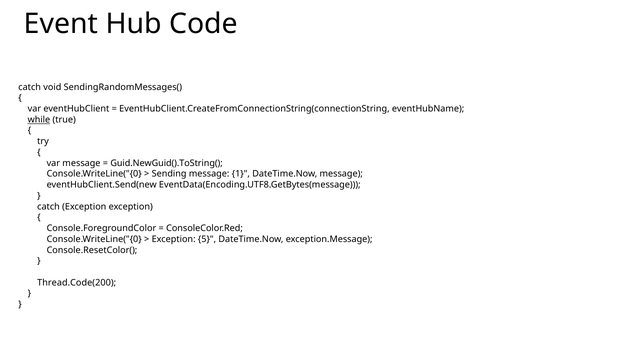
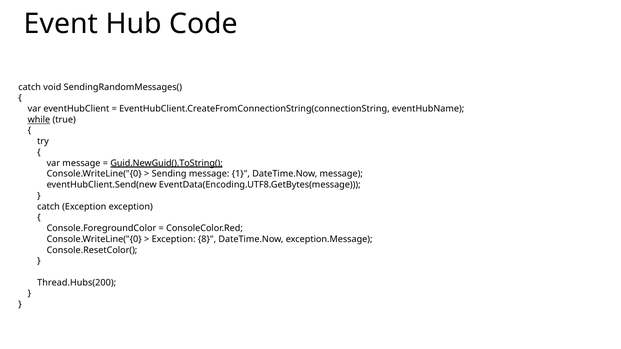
Guid.NewGuid().ToString( underline: none -> present (167, 163)
5: 5 -> 8 (207, 239)
Thread.Code(200: Thread.Code(200 -> Thread.Hubs(200 (77, 283)
